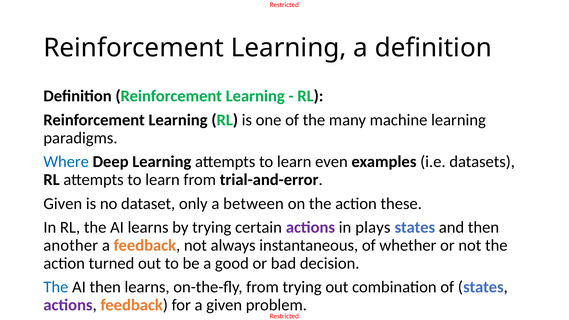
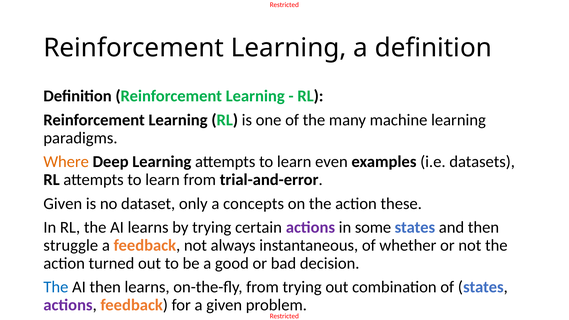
Where colour: blue -> orange (66, 162)
between: between -> concepts (254, 204)
plays: plays -> some (373, 227)
another: another -> struggle (71, 245)
